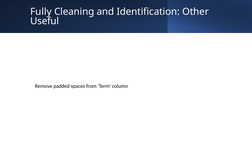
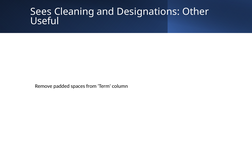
Fully: Fully -> Sees (41, 12)
Identification: Identification -> Designations (148, 12)
